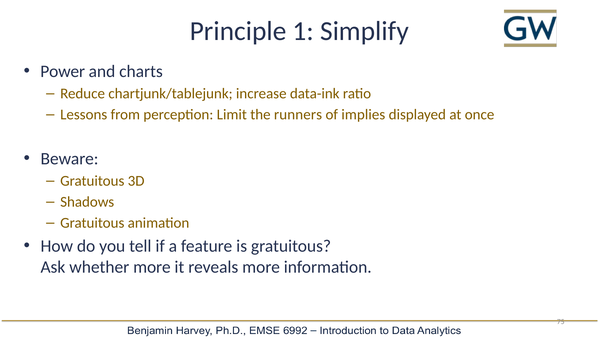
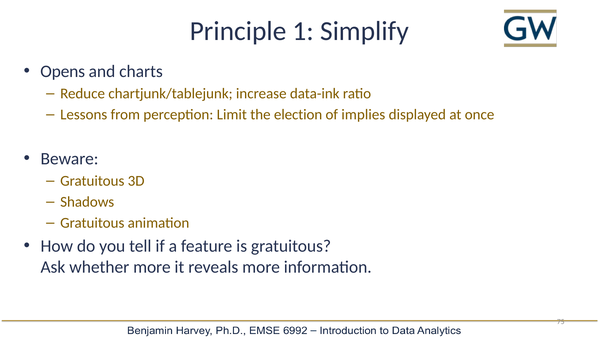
Power: Power -> Opens (63, 71)
runners: runners -> election (298, 115)
